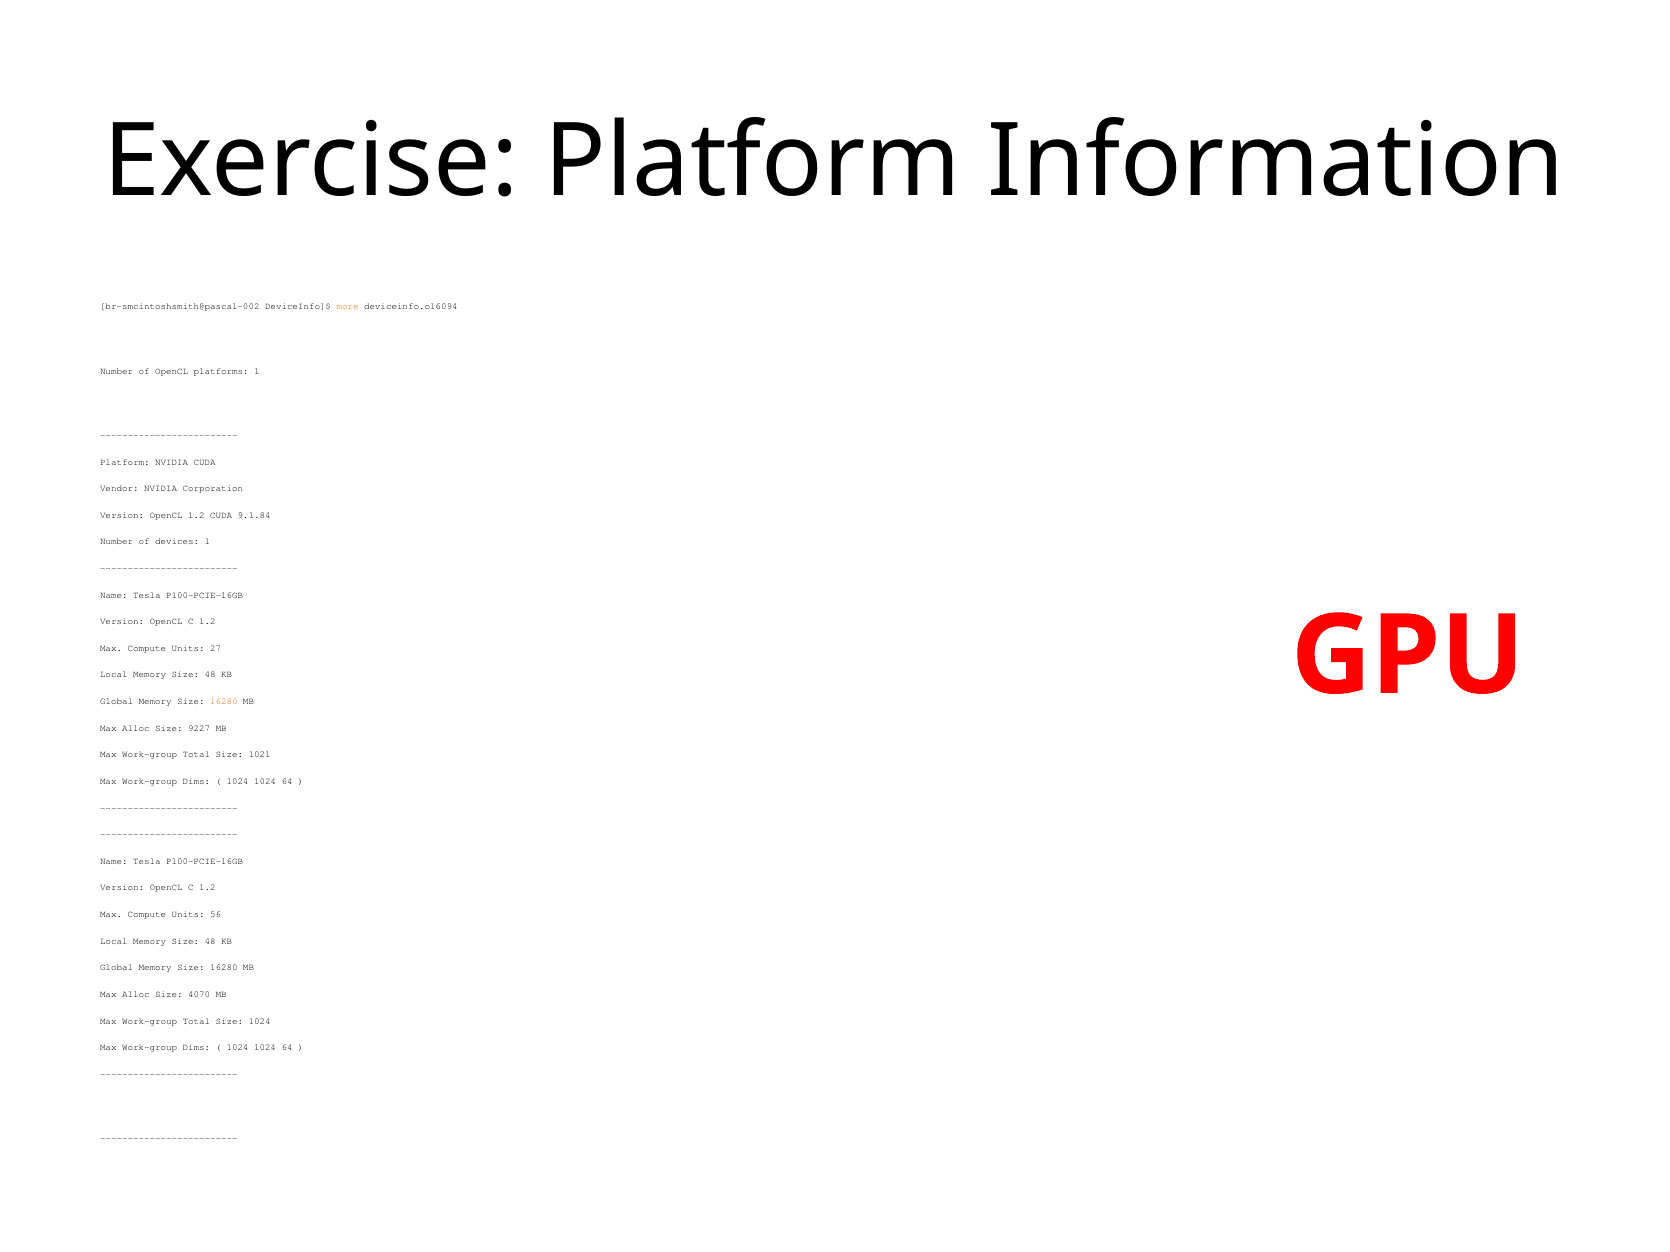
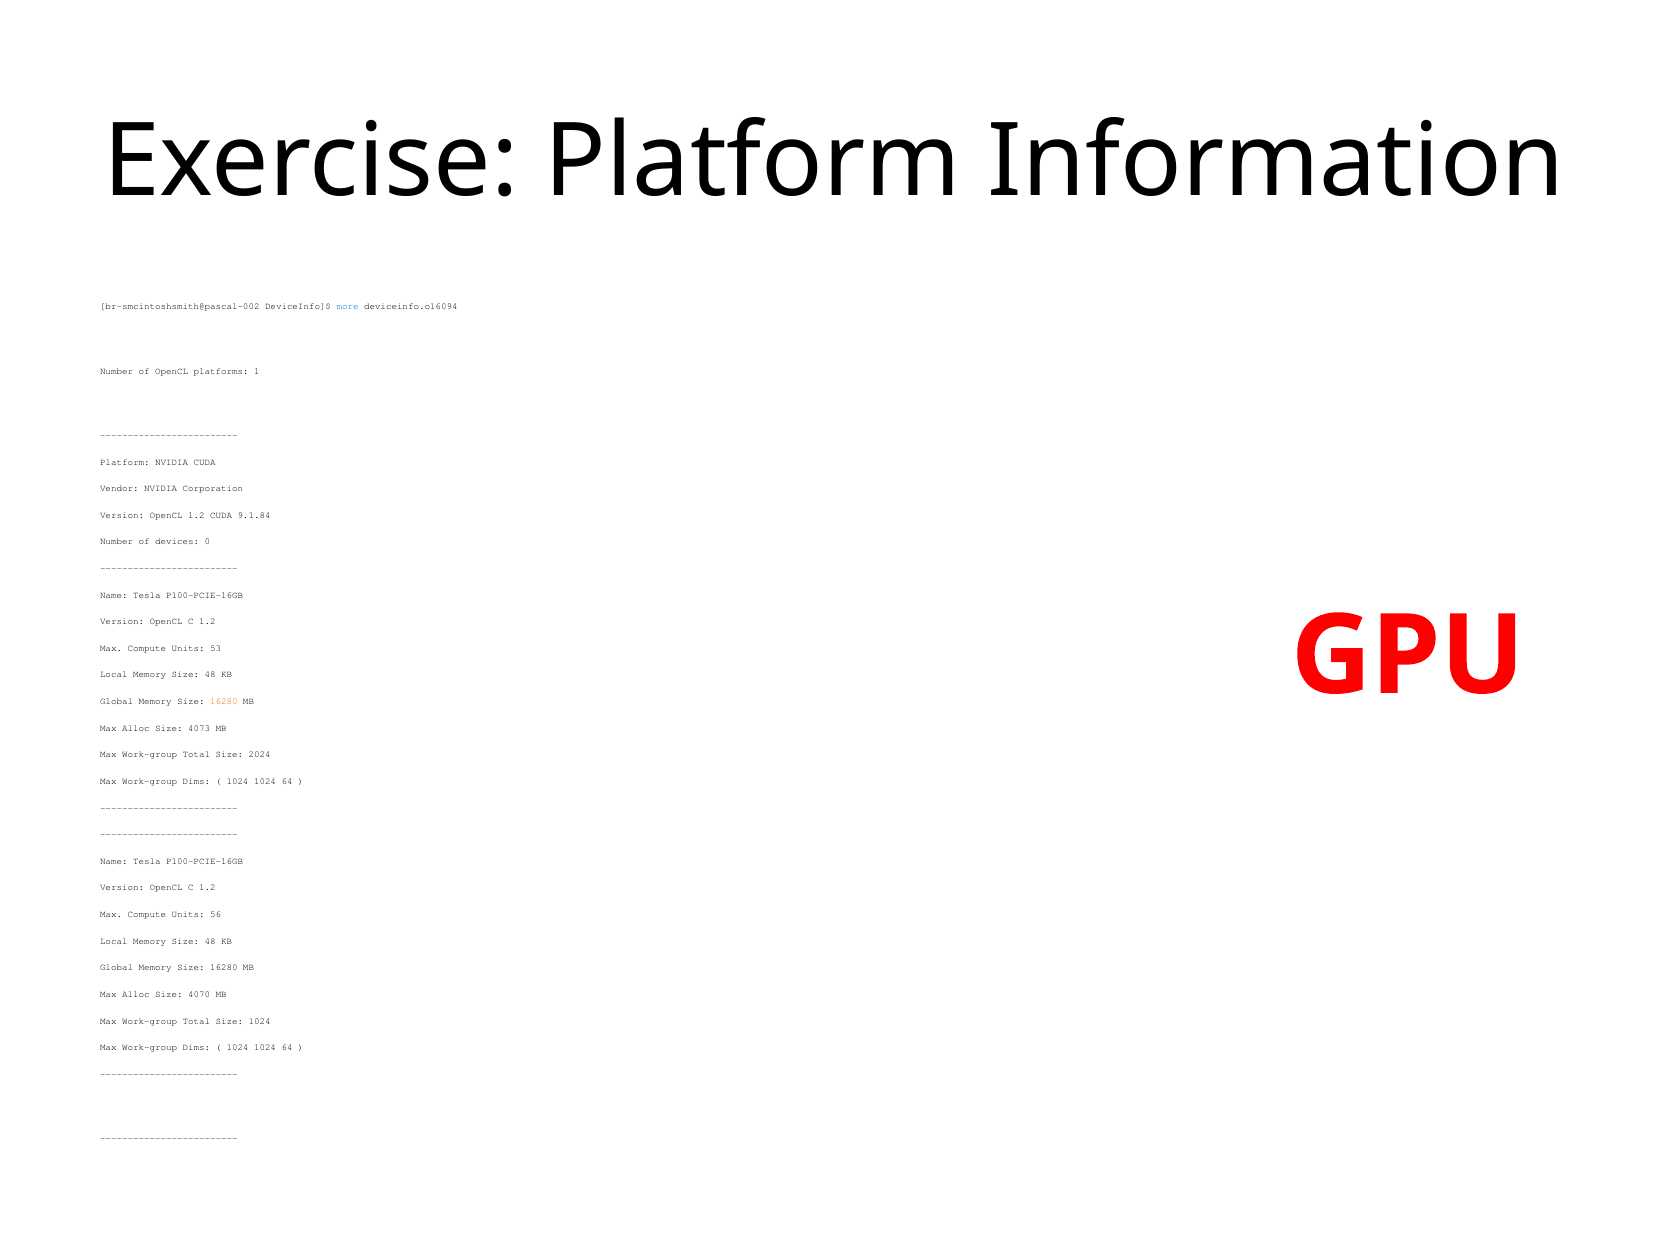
more colour: orange -> blue (348, 307)
devices 1: 1 -> 0 (207, 542)
27: 27 -> 53 (216, 649)
9227: 9227 -> 4073 (199, 728)
1021: 1021 -> 2024 (260, 755)
